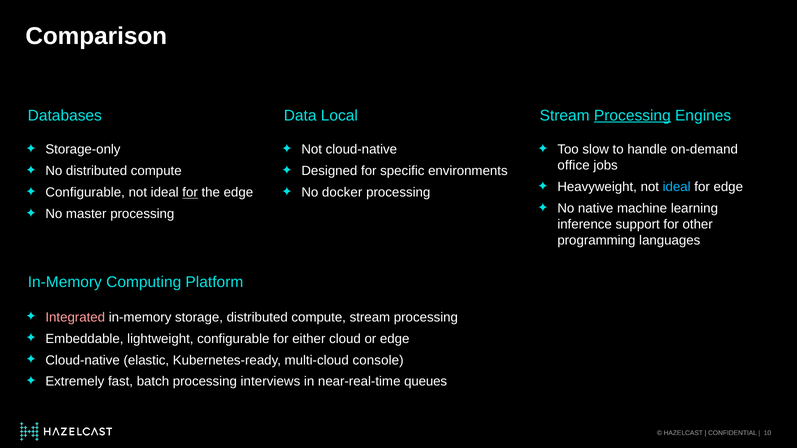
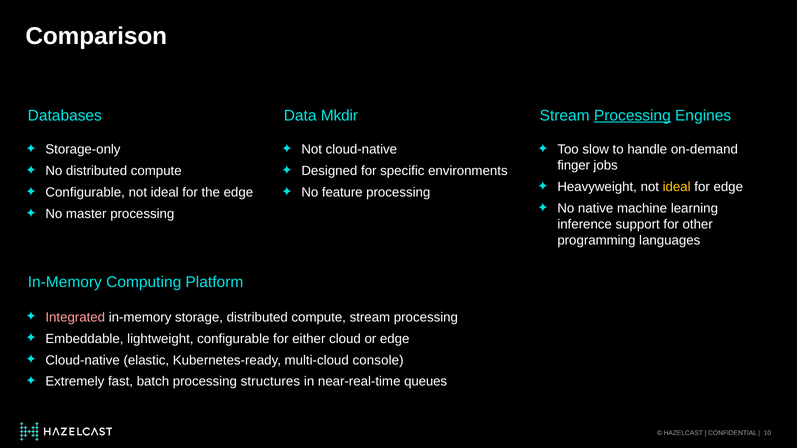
Local: Local -> Mkdir (339, 116)
office: office -> finger (574, 166)
ideal colour: light blue -> yellow (677, 187)
docker: docker -> feature (342, 193)
for underline: present -> none (190, 193)
interviews: interviews -> structures (270, 382)
